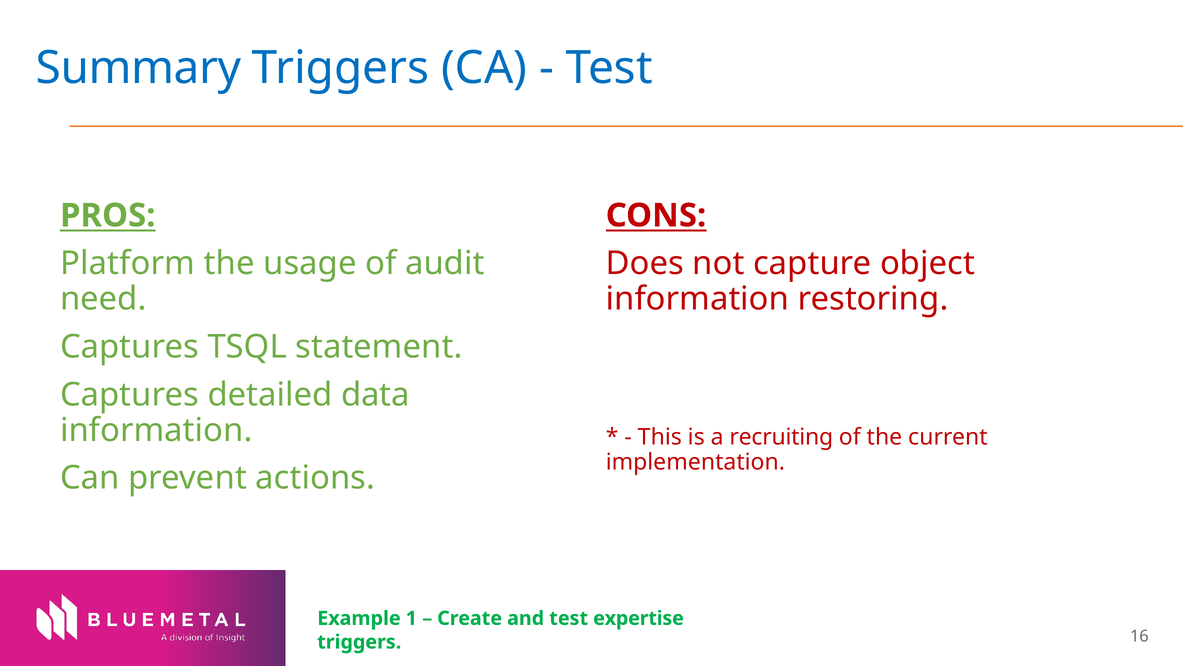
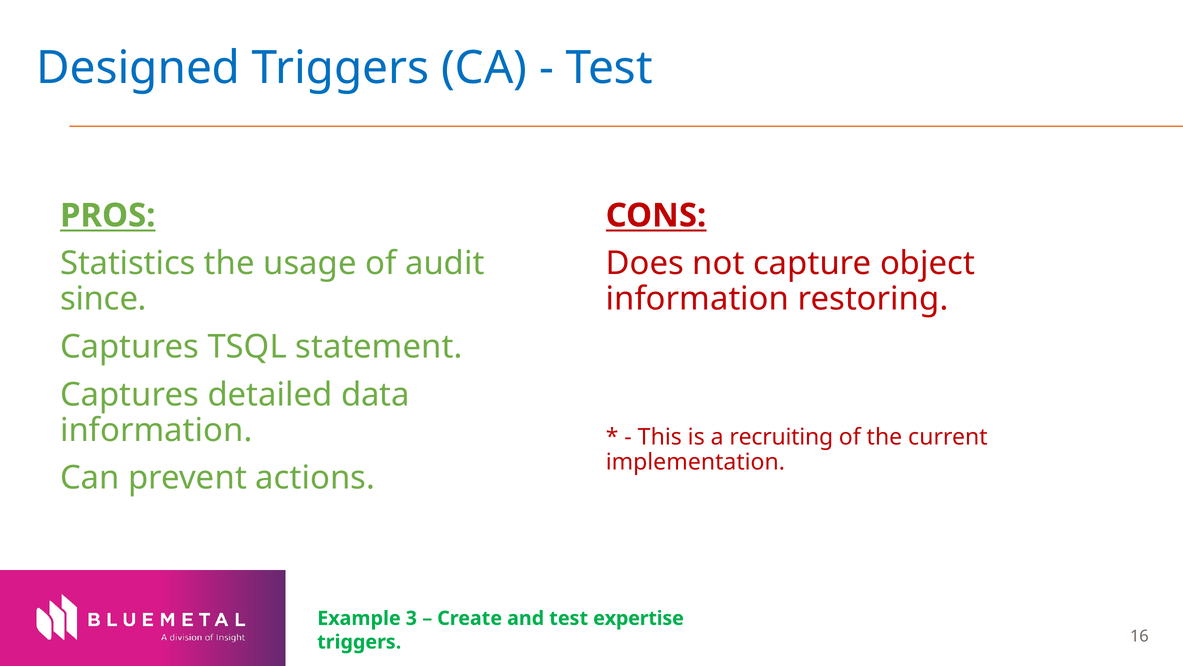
Summary: Summary -> Designed (138, 68)
Platform: Platform -> Statistics (128, 263)
need: need -> since (103, 299)
1: 1 -> 3 (411, 618)
